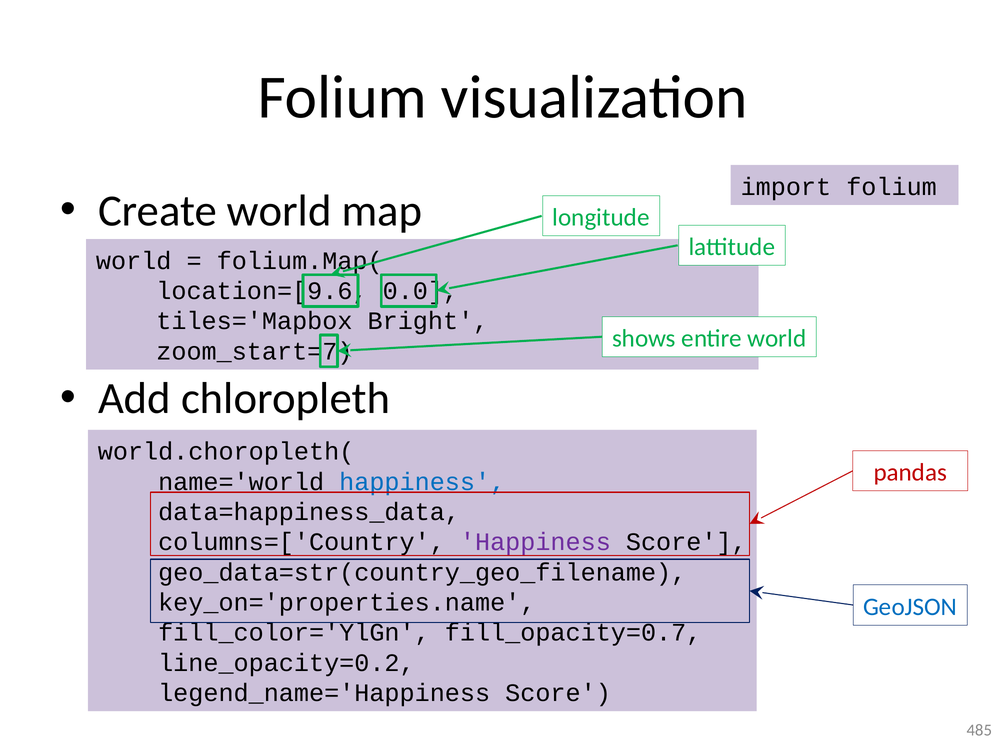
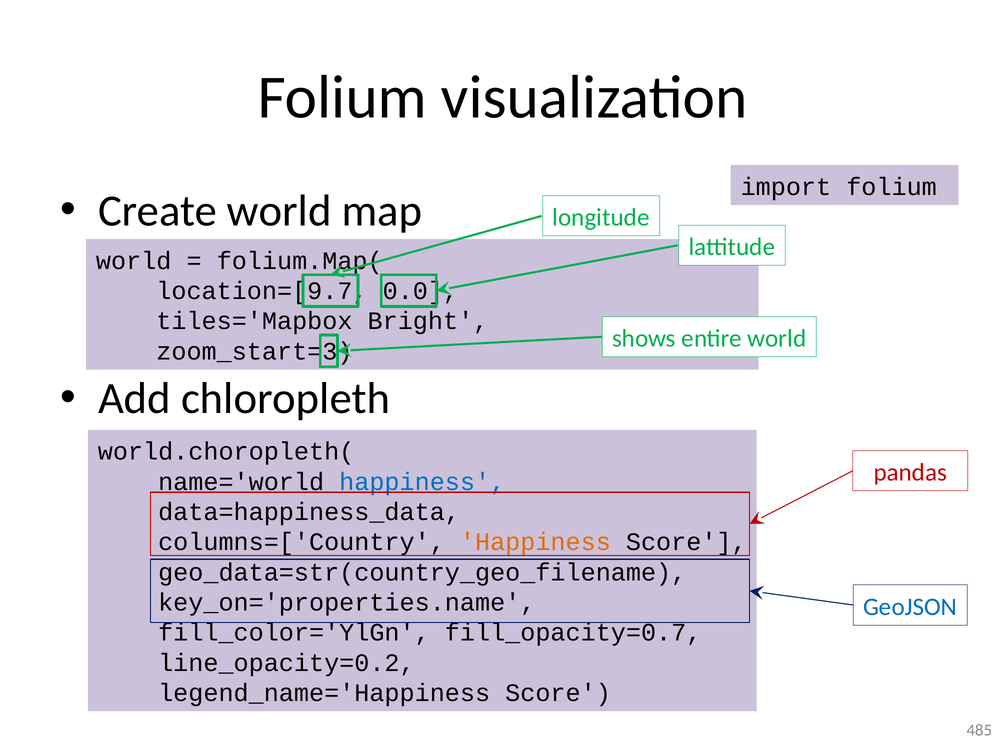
location=[9.6: location=[9.6 -> location=[9.7 (262, 291)
zoom_start=7: zoom_start=7 -> zoom_start=3 (254, 352)
Happiness colour: purple -> orange (535, 542)
